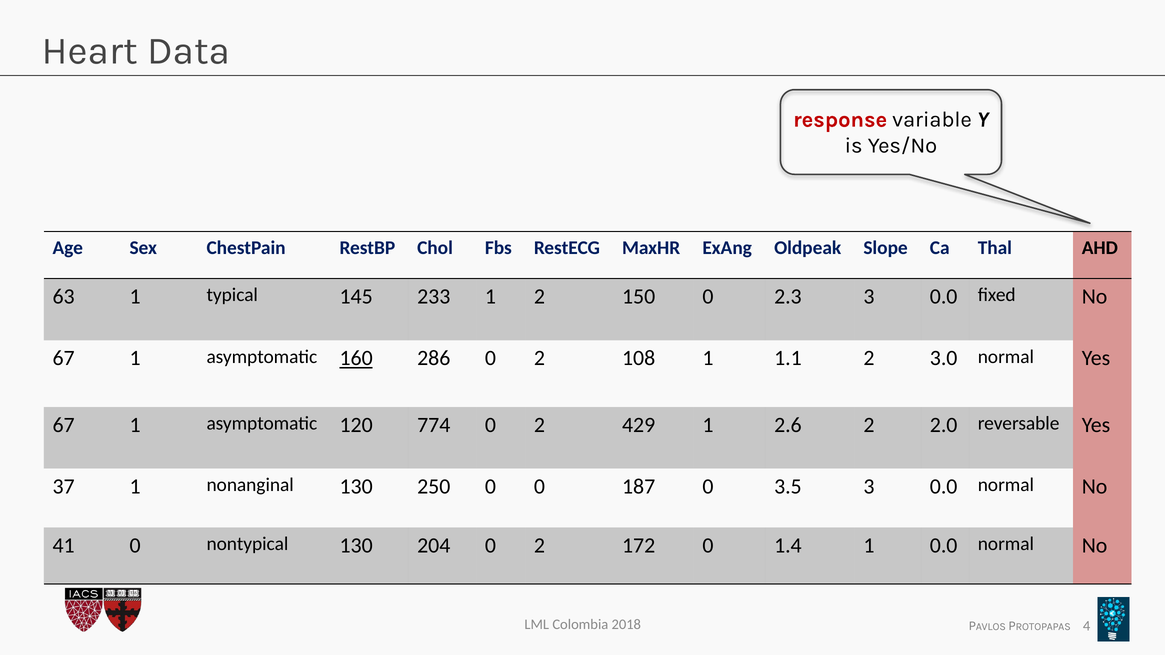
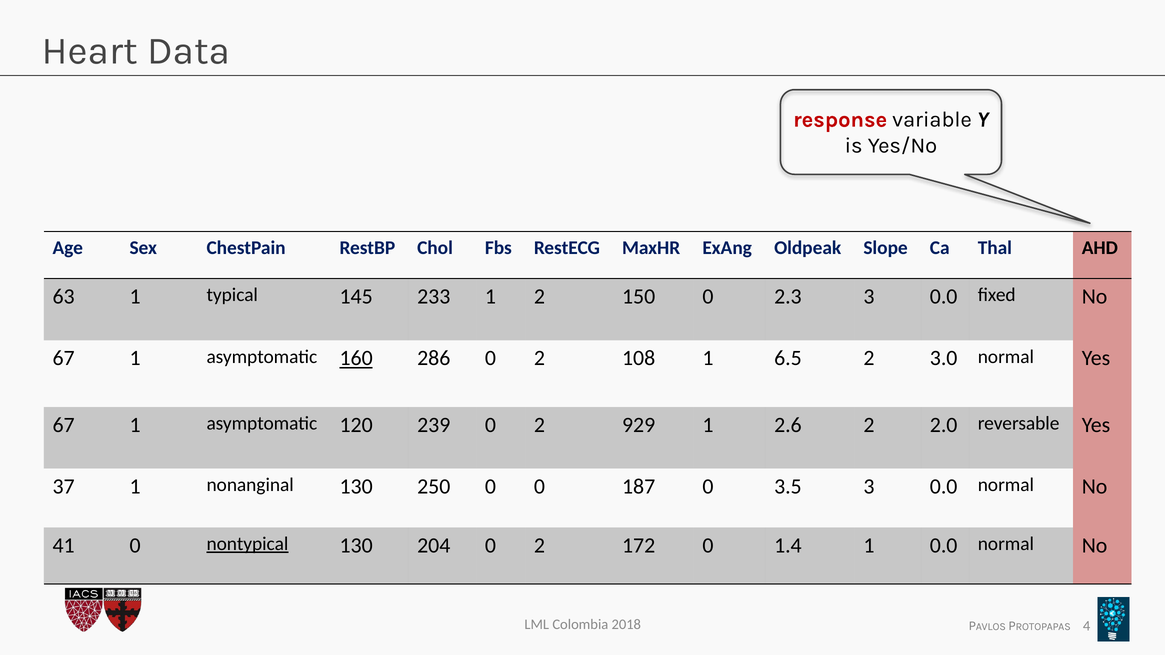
1.1: 1.1 -> 6.5 (788, 358)
774: 774 -> 239 (434, 425)
429: 429 -> 929 (639, 425)
nontypical underline: none -> present (247, 544)
